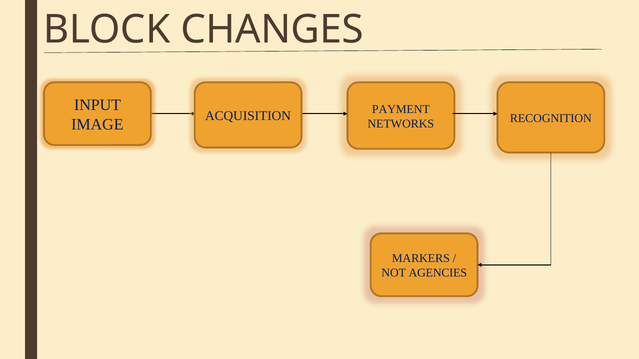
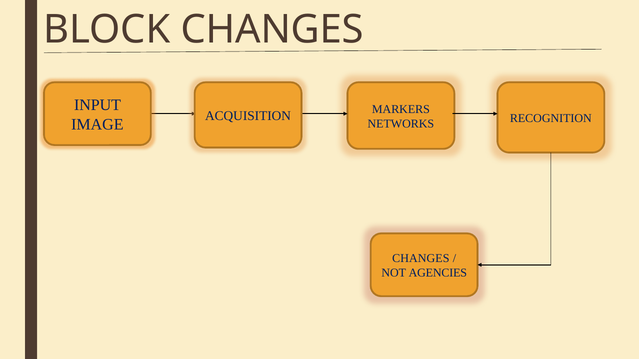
PAYMENT: PAYMENT -> MARKERS (401, 109)
MARKERS: MARKERS -> CHANGES (421, 259)
